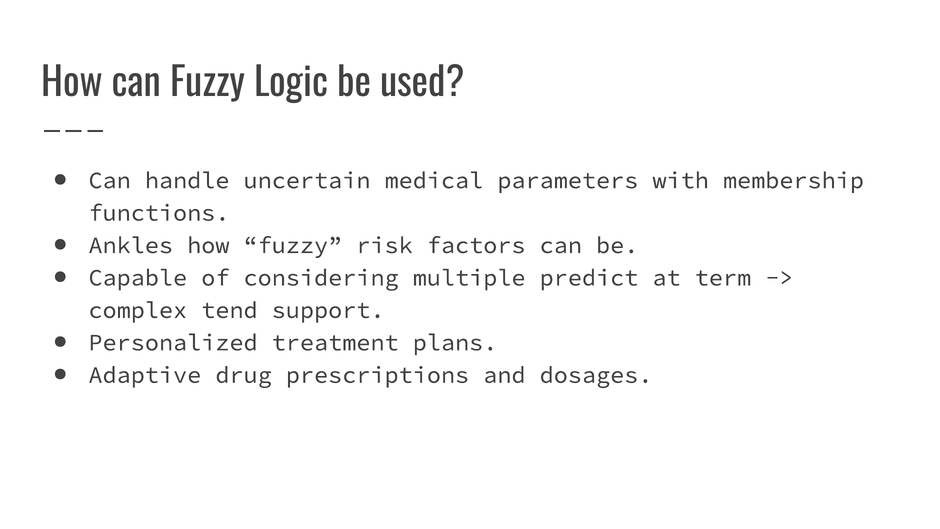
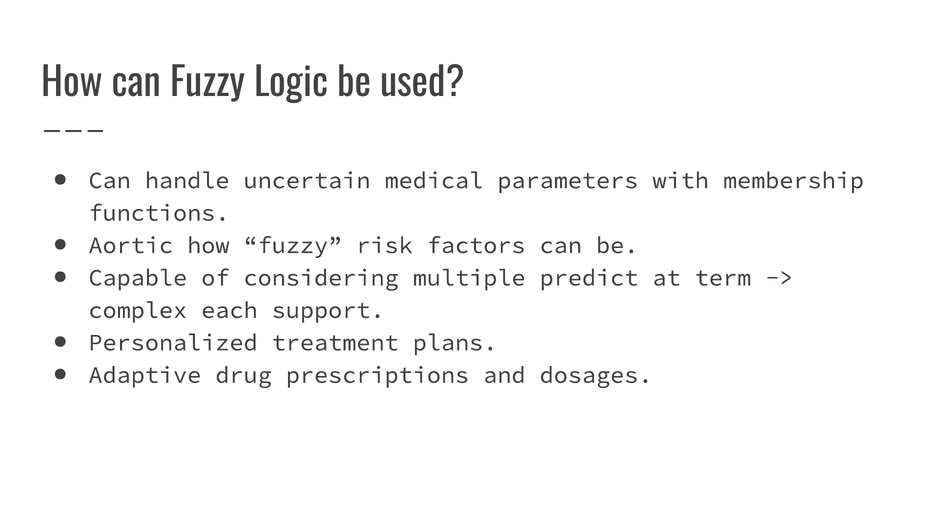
Ankles: Ankles -> Aortic (131, 245)
tend: tend -> each (229, 310)
